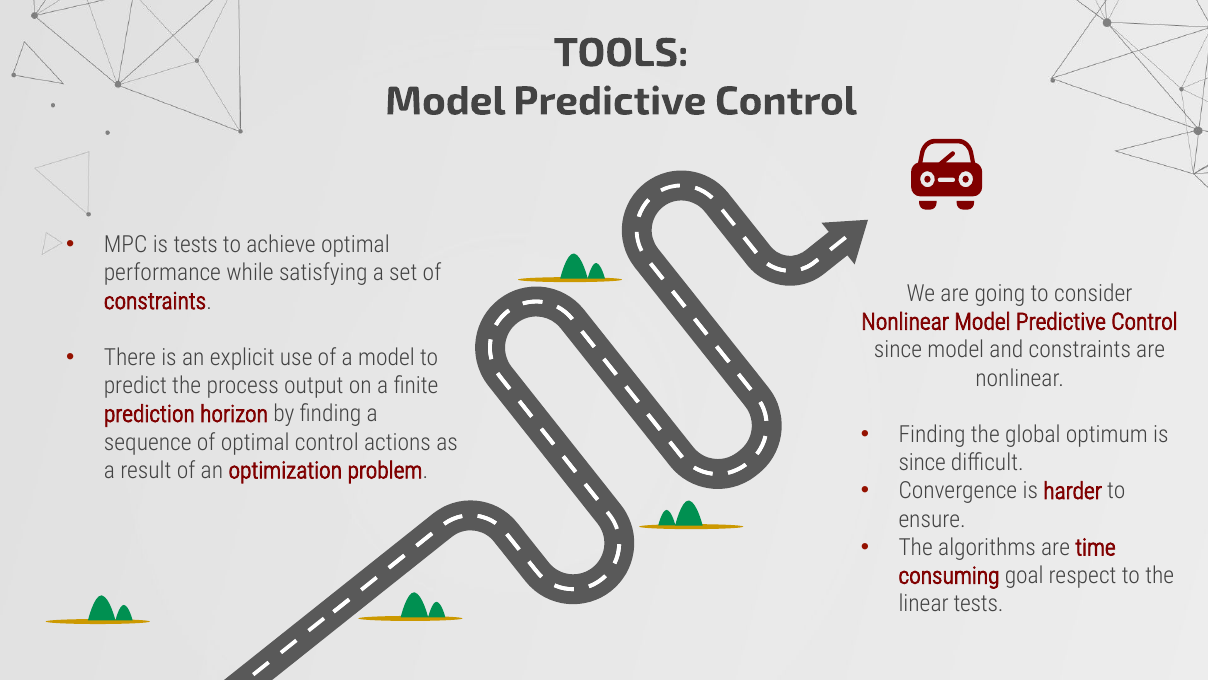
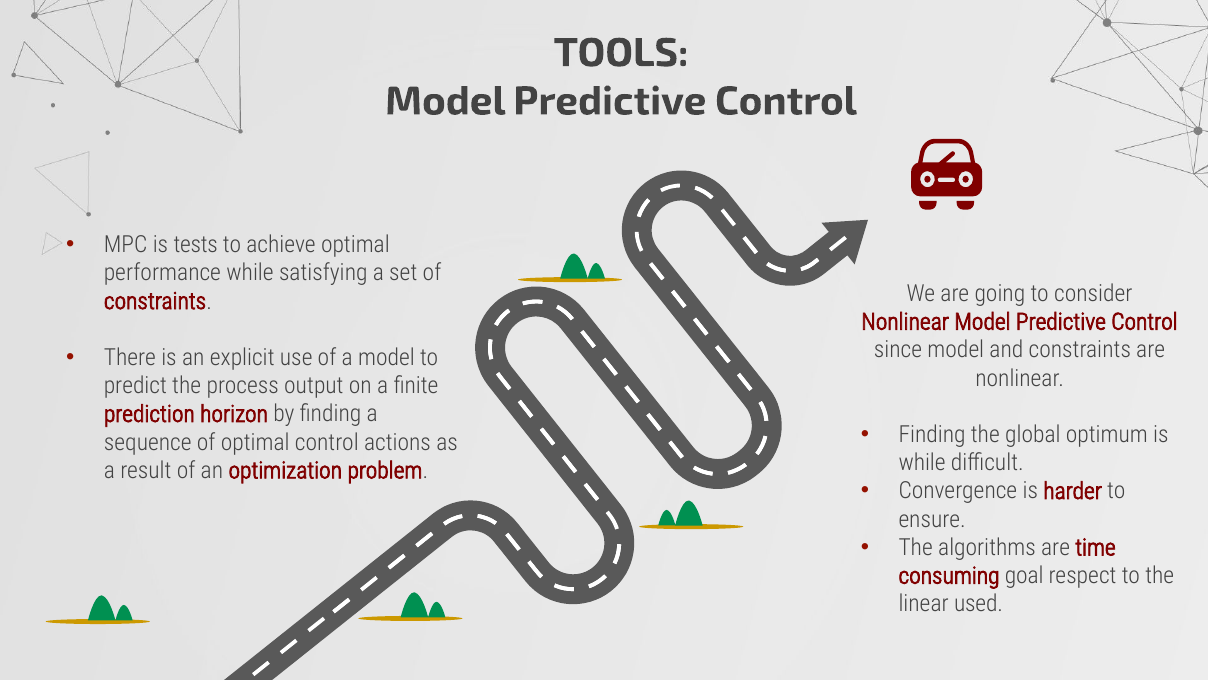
since: since -> while (922, 463)
linear tests: tests -> used (978, 604)
